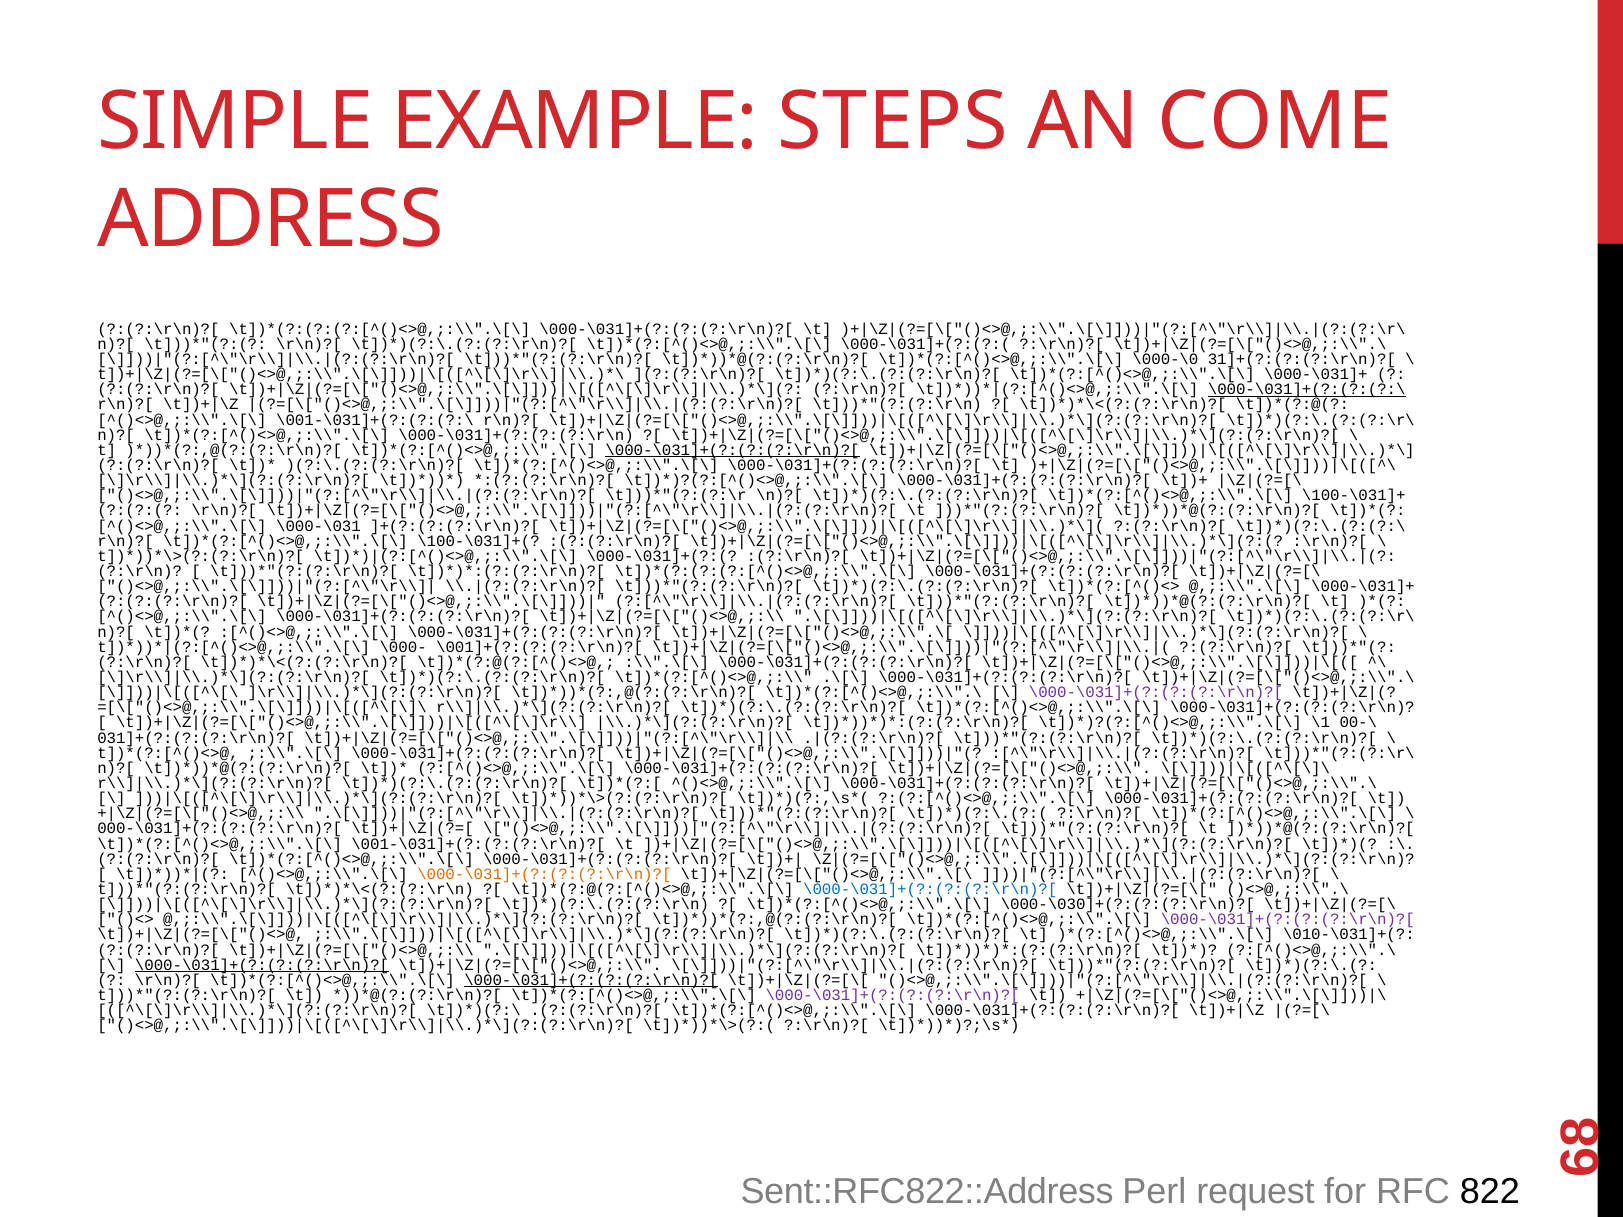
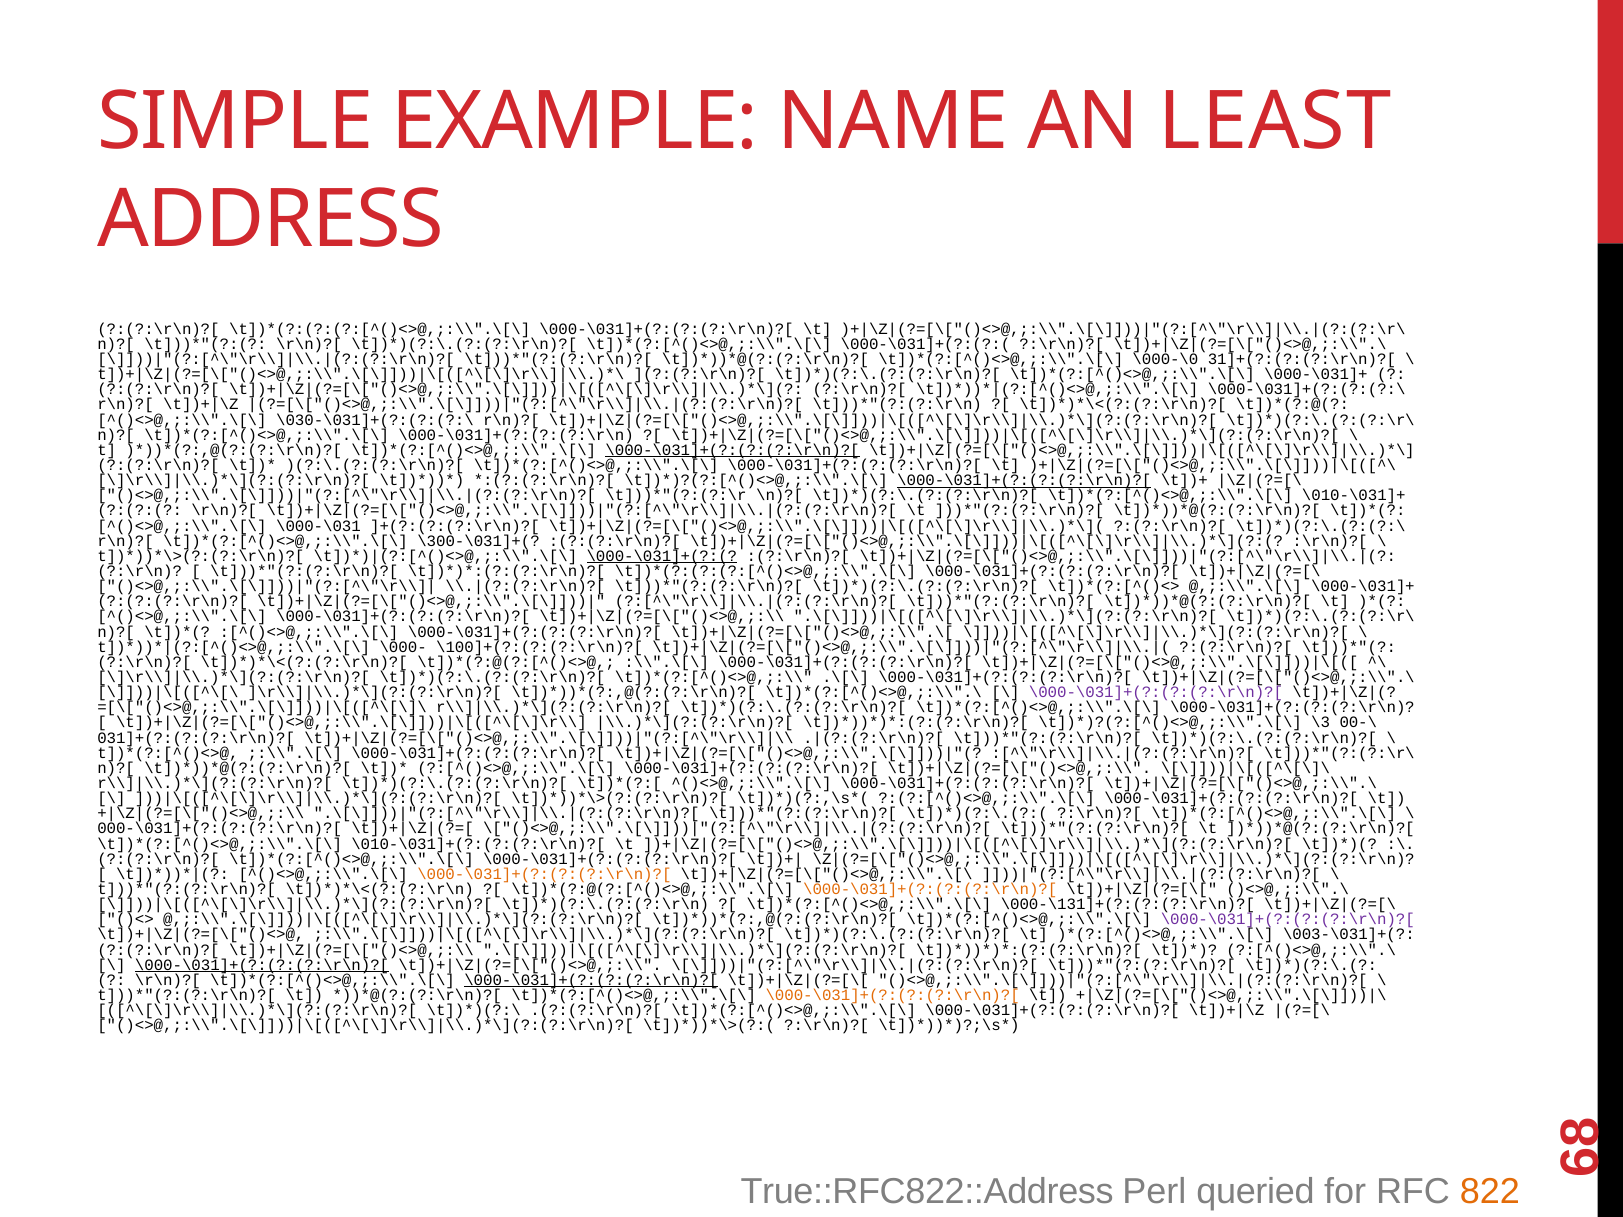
STEPS: STEPS -> NAME (893, 122)
COME: COME -> LEAST (1275, 122)
\000-\031]+(?:(?:(?:\ underline: present -> none (1307, 390)
\001-\031]+(?:(?:(?:\: \001-\031]+(?:(?:(?:\ -> \030-\031]+(?:(?:(?:\ (375, 420)
\000-\031]+(?:(?:(?:\r\n)?[ underline: none -> present (1024, 481)
\100-\031]+: \100-\031]+ -> \010-\031]+ (1354, 496)
\100-\031]+(: \100-\031]+( -> \300-\031]+( (479, 541)
\000-\031]+(?:( underline: none -> present (662, 556)
\001]+(?:(?:(?:\r\n)?[: \001]+(?:(?:(?:\r\n)?[ -> \100]+(?:(?:(?:\r\n)?[ (540, 647)
\1: \1 -> \3 (1321, 723)
\001-\031]+(?:(?:(?:\r\n)?[: \001-\031]+(?:(?:(?:\r\n)?[ -> \010-\031]+(?:(?:(?:\r\n)?[ (478, 844)
\000-\031]+(?:(?:(?:\r\n)?[ colour: blue -> orange (930, 889)
\000-\030]+(?:(?:(?:\r\n)?[: \000-\030]+(?:(?:(?:\r\n)?[ -> \000-\131]+(?:(?:(?:\r\n)?[ (1128, 905)
\010-\031]+(: \010-\031]+( -> \003-\031]+( (1349, 935)
\000-\031]+(?:(?:(?:\r\n)?[ colour: purple -> orange (893, 995)
Sent::RFC822::Address: Sent::RFC822::Address -> True::RFC822::Address (927, 1192)
request: request -> queried (1255, 1192)
822 colour: black -> orange (1490, 1192)
